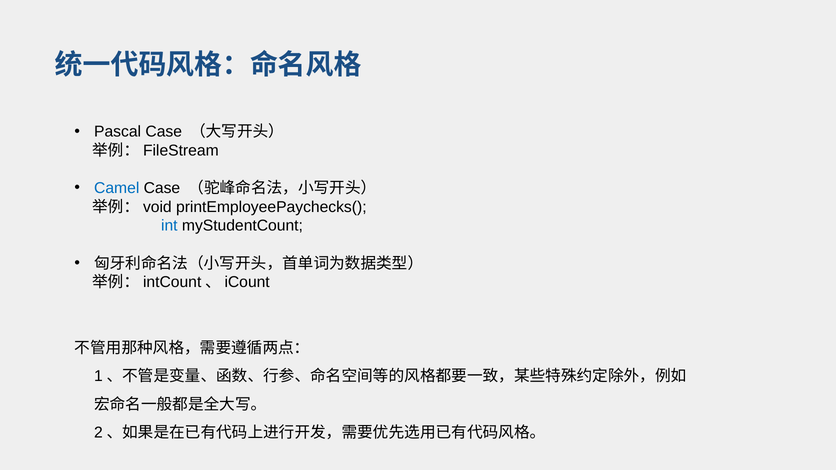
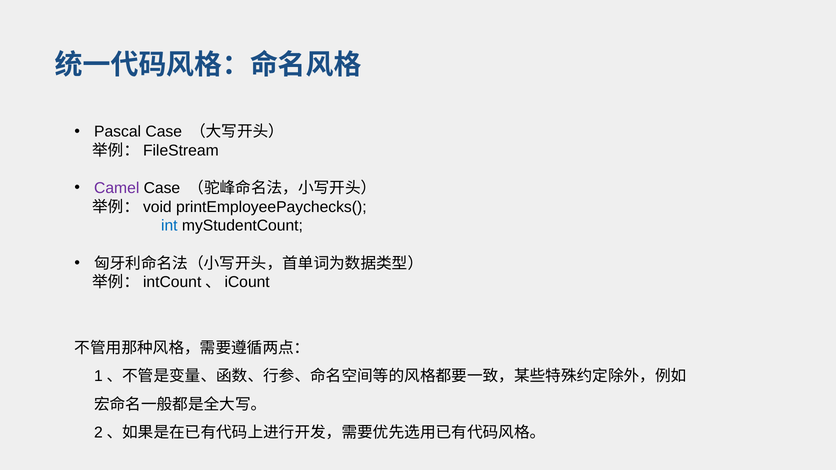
Camel colour: blue -> purple (117, 188)
